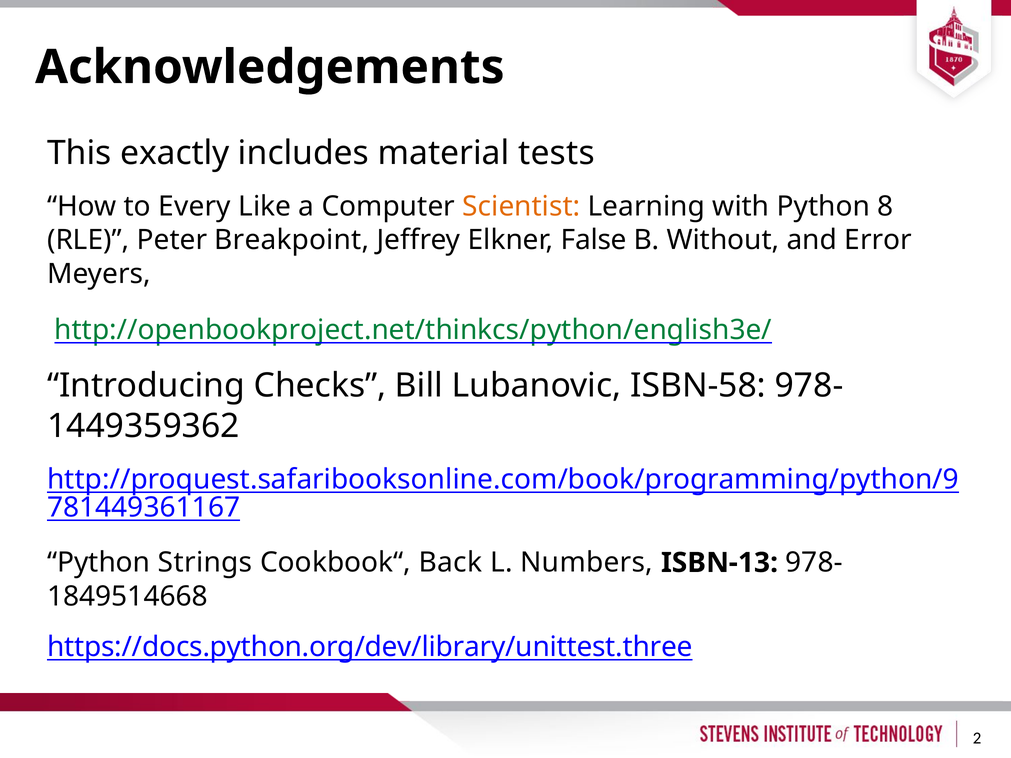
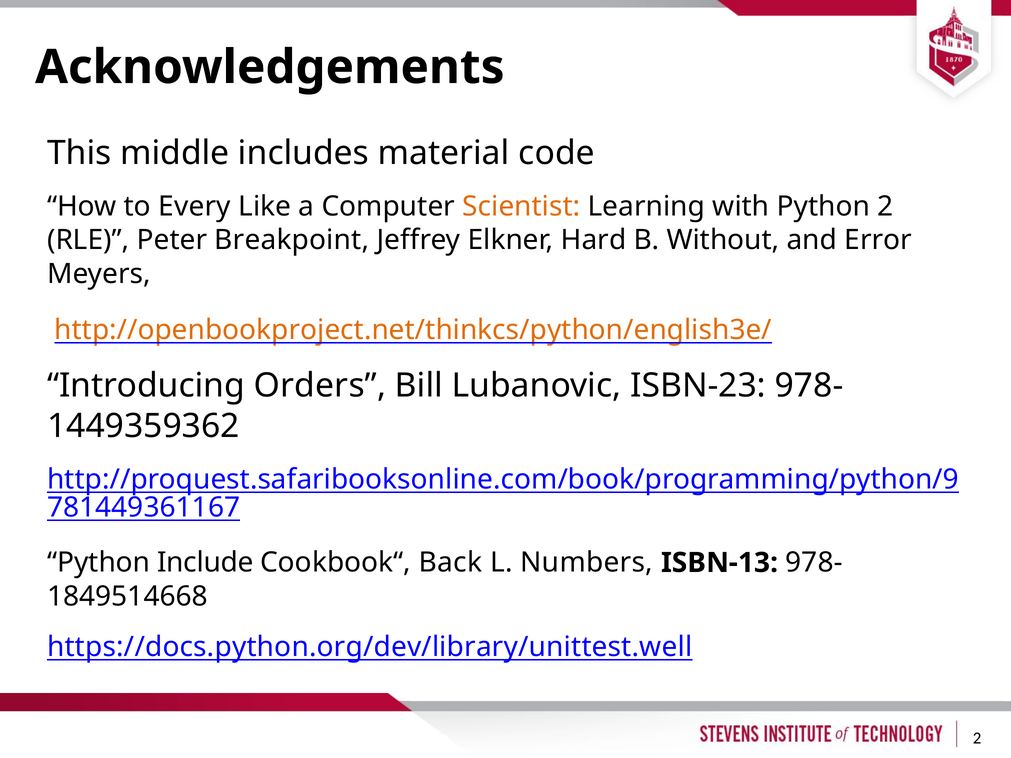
exactly: exactly -> middle (175, 153)
tests: tests -> code (557, 153)
Python 8: 8 -> 2 (885, 207)
False: False -> Hard (594, 240)
http://openbookproject.net/thinkcs/python/english3e/ colour: green -> orange (413, 330)
Checks: Checks -> Orders (320, 386)
ISBN-58: ISBN-58 -> ISBN-23 (698, 386)
Strings: Strings -> Include (205, 563)
https://docs.python.org/dev/library/unittest.three: https://docs.python.org/dev/library/unittest.three -> https://docs.python.org/dev/library/unittest.well (370, 647)
